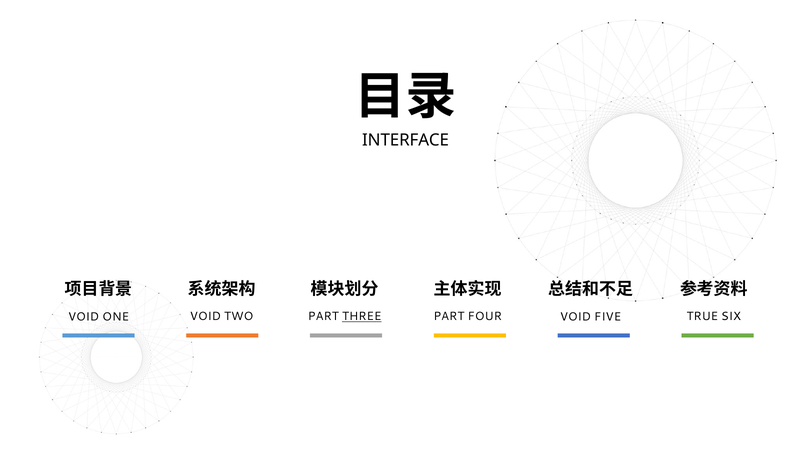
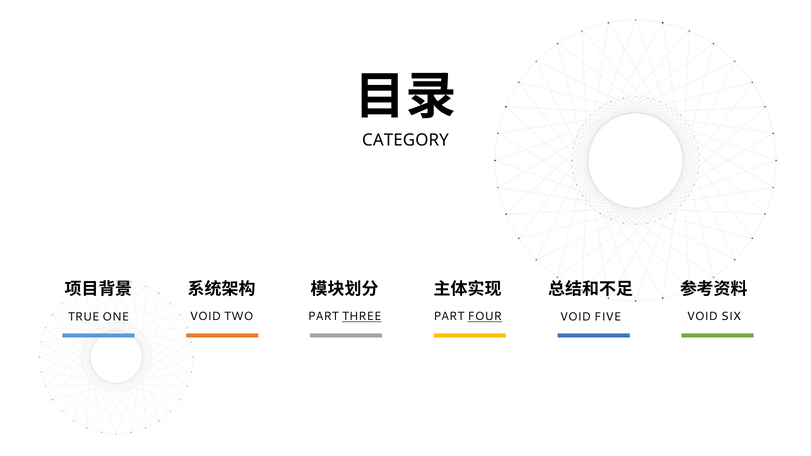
INTERFACE: INTERFACE -> CATEGORY (405, 140)
FOUR underline: none -> present (485, 317)
TRUE: TRUE -> VOID (702, 317)
VOID: VOID -> TRUE (84, 317)
